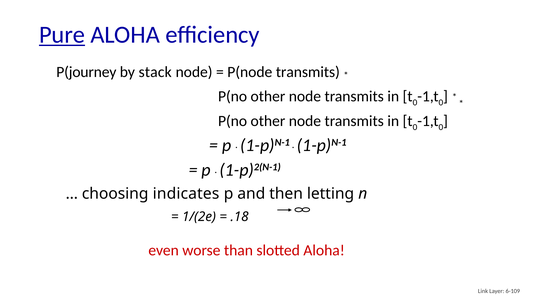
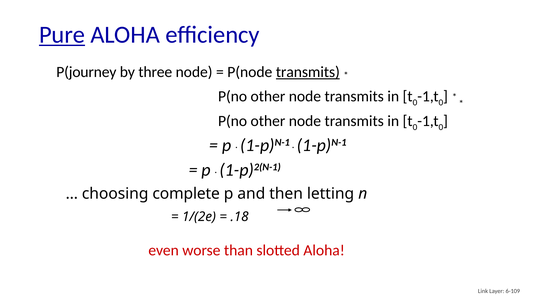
stack: stack -> three (155, 72)
transmits underline: none -> present (308, 72)
indicates: indicates -> complete (186, 193)
